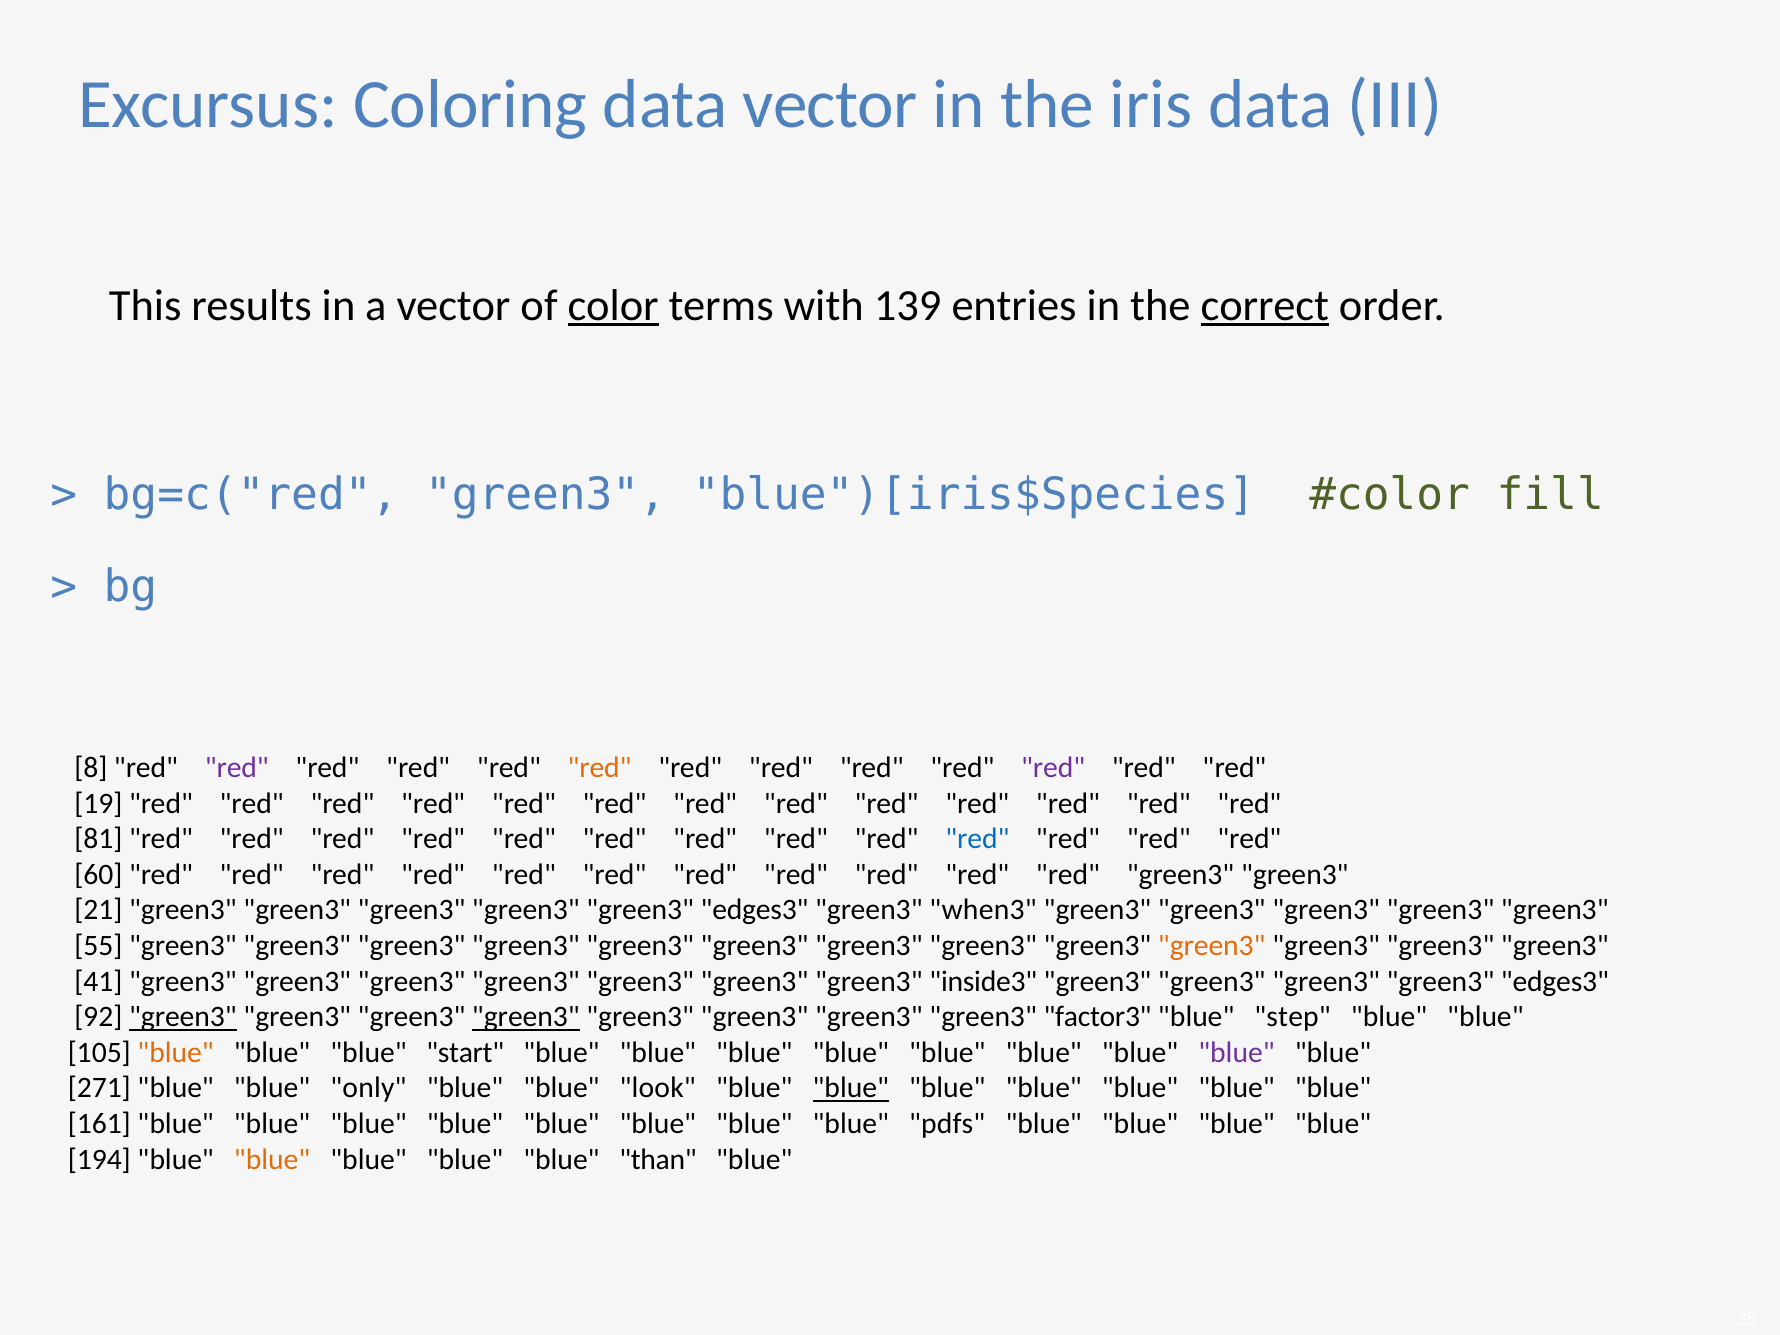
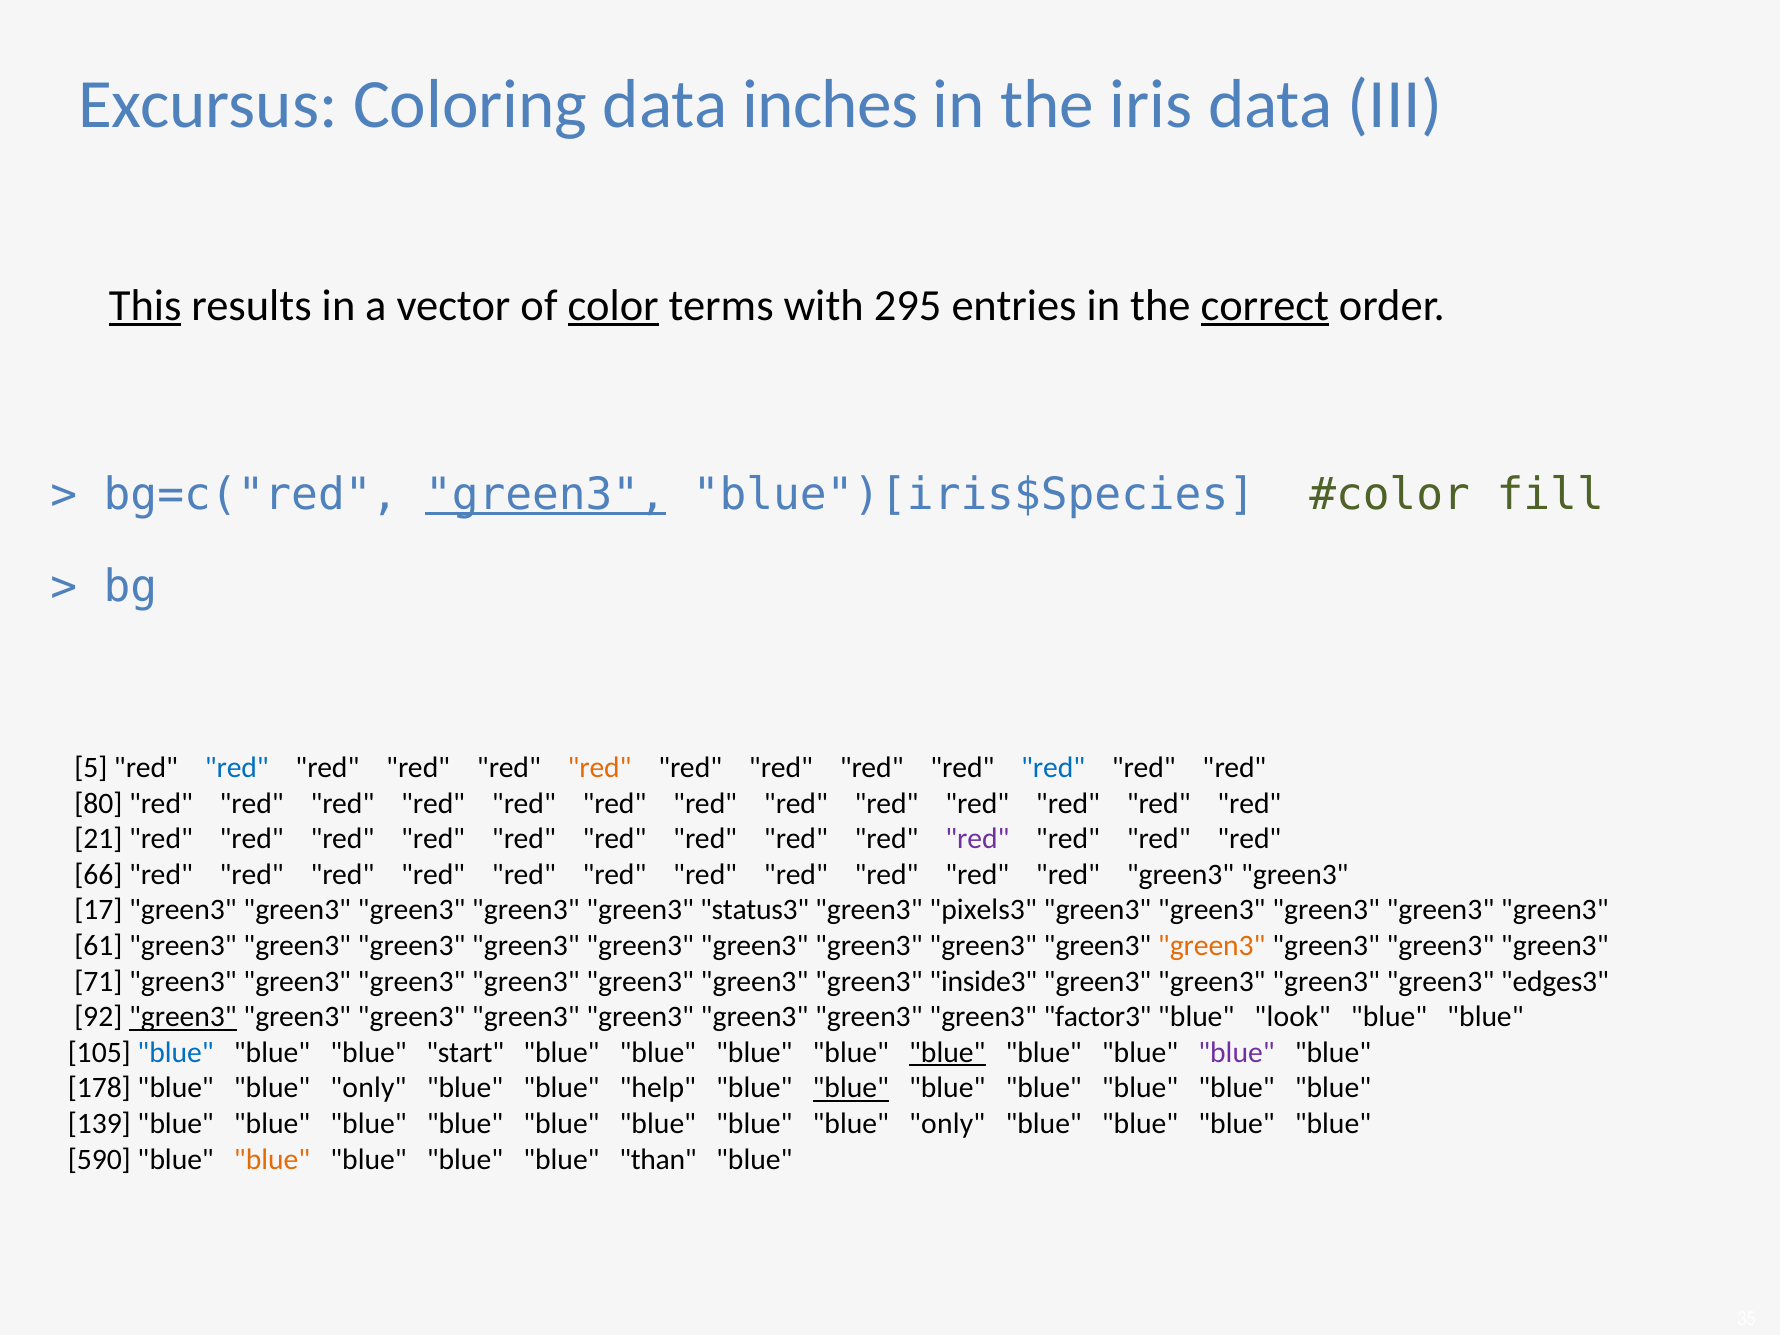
data vector: vector -> inches (830, 105)
This underline: none -> present (145, 306)
139: 139 -> 295 (908, 306)
green3 underline: none -> present (546, 495)
8: 8 -> 5 (91, 768)
red colour: purple -> blue (237, 768)
red colour: purple -> blue (1053, 768)
19: 19 -> 80 (98, 803)
81: 81 -> 21 (98, 839)
red colour: blue -> purple (977, 839)
60: 60 -> 66 (98, 875)
21: 21 -> 17 (98, 910)
edges3: edges3 -> status3 (755, 910)
when3: when3 -> pixels3 (983, 910)
55: 55 -> 61 (98, 946)
41: 41 -> 71 (98, 981)
green3 underline: present -> none (526, 1017)
step: step -> look (1293, 1017)
blue colour: orange -> blue (176, 1053)
blue underline: none -> present (947, 1053)
271: 271 -> 178 (99, 1088)
look: look -> help (658, 1088)
161: 161 -> 139 (99, 1124)
blue blue blue pdfs: pdfs -> only (947, 1124)
194: 194 -> 590 (99, 1159)
